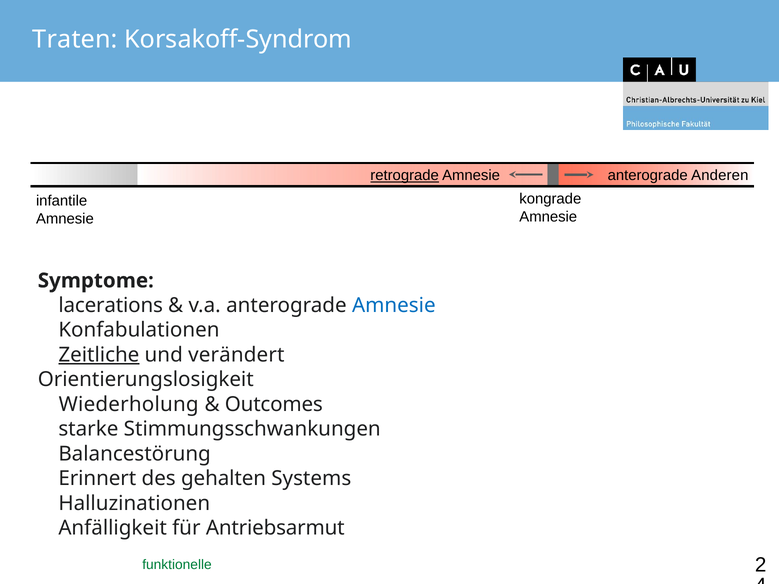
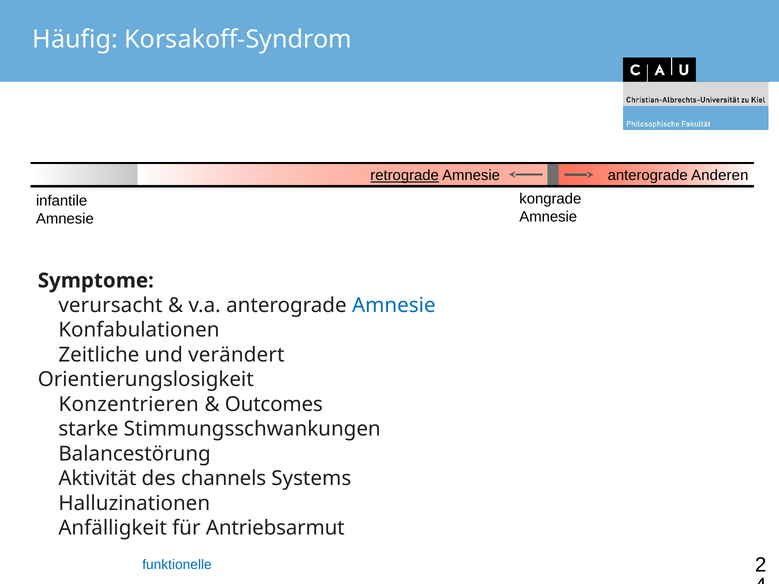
Traten: Traten -> Häufig (75, 39)
lacerations: lacerations -> verursacht (111, 305)
Zeitliche underline: present -> none (99, 355)
Wiederholung: Wiederholung -> Konzentrieren (129, 404)
Erinnert: Erinnert -> Aktivität (97, 479)
gehalten: gehalten -> channels (224, 479)
funktionelle colour: green -> blue (177, 565)
